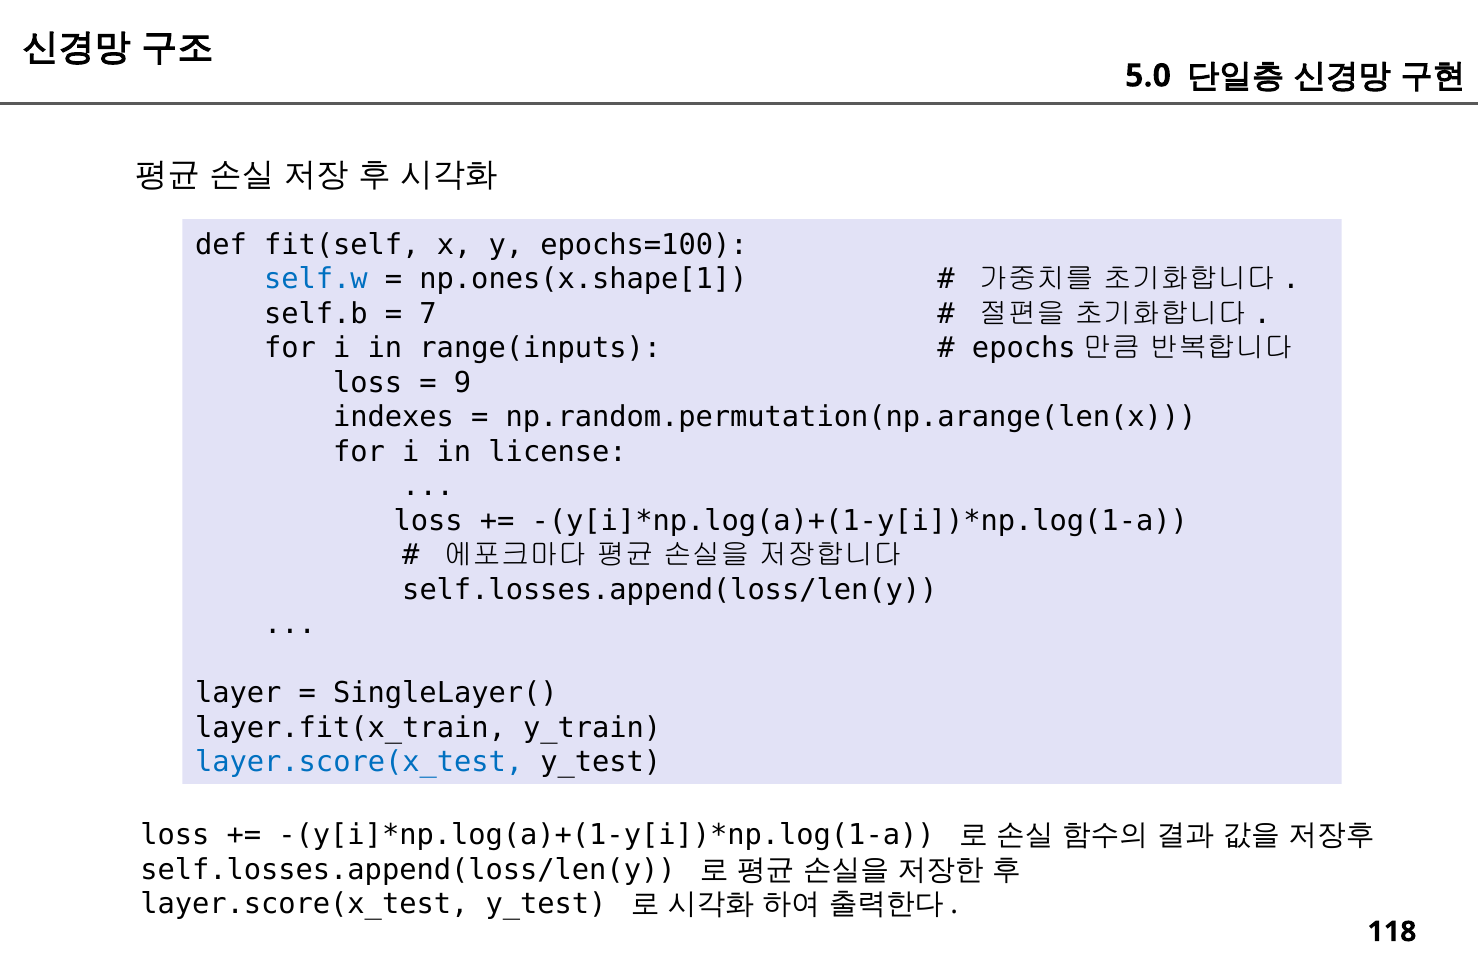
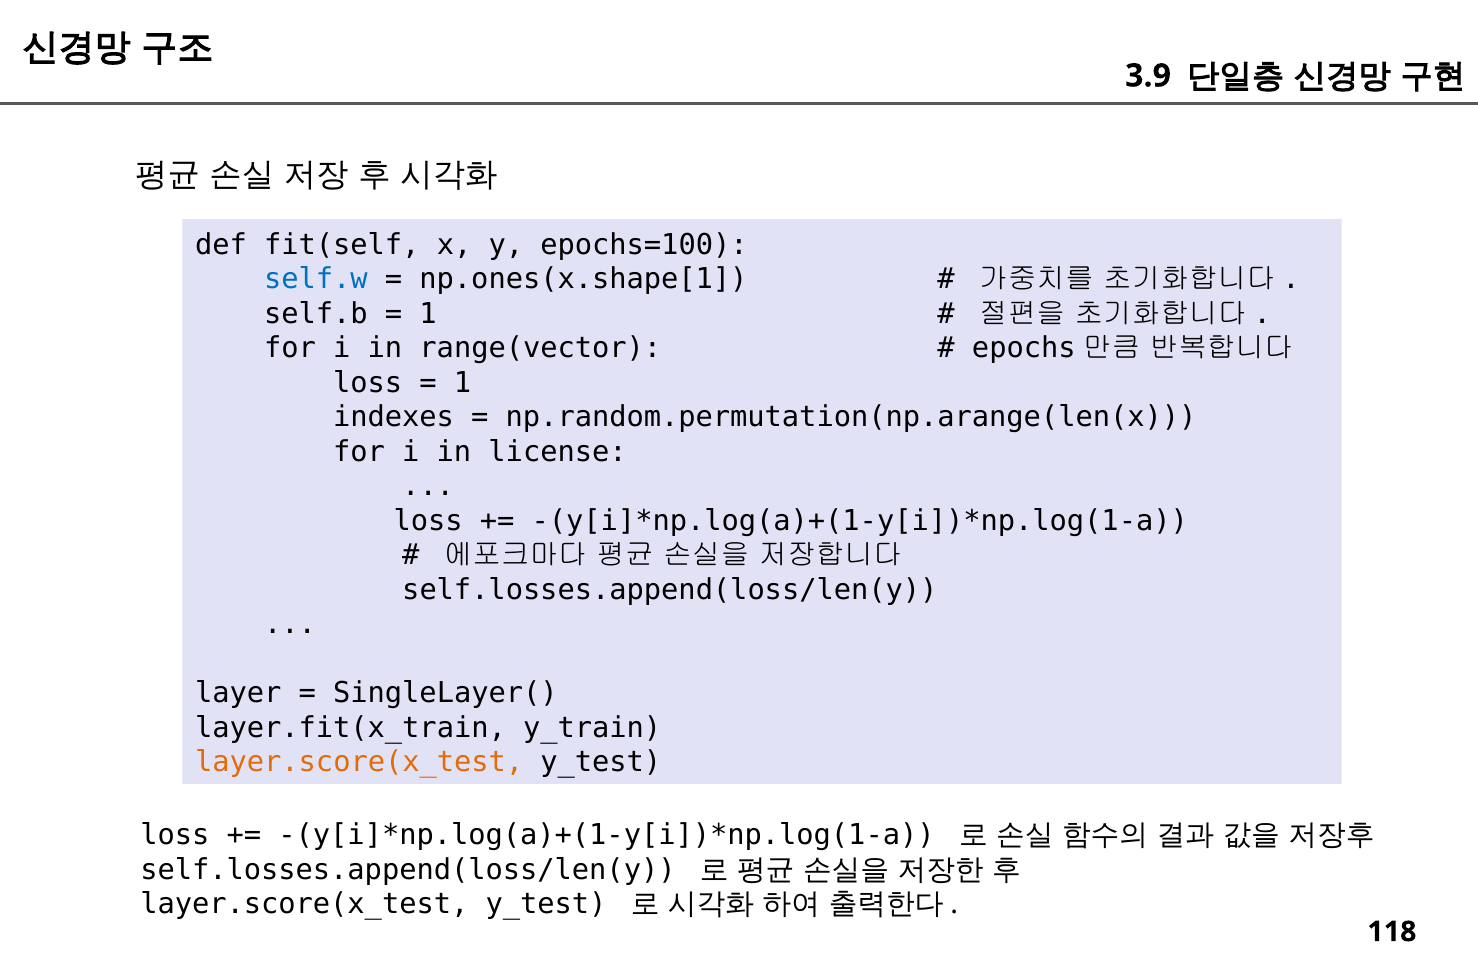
5.0: 5.0 -> 3.9 (1148, 76)
7: 7 -> 1 (428, 314)
range(inputs: range(inputs -> range(vector (540, 348)
9: 9 -> 1 (463, 383)
layer.score(x_test colour: blue -> orange (359, 762)
